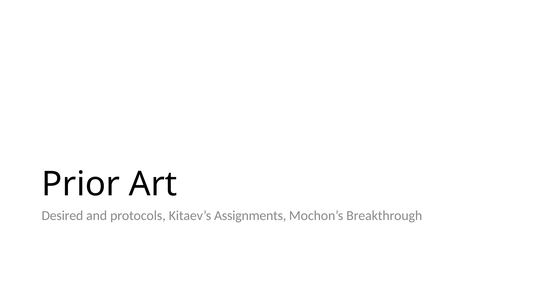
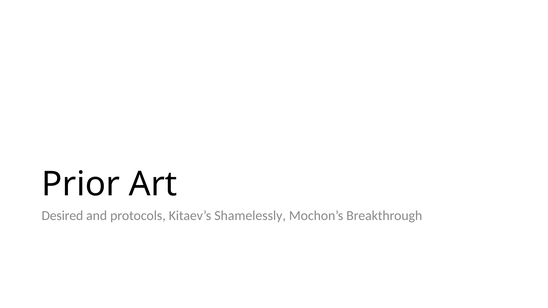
Assignments: Assignments -> Shamelessly (250, 216)
